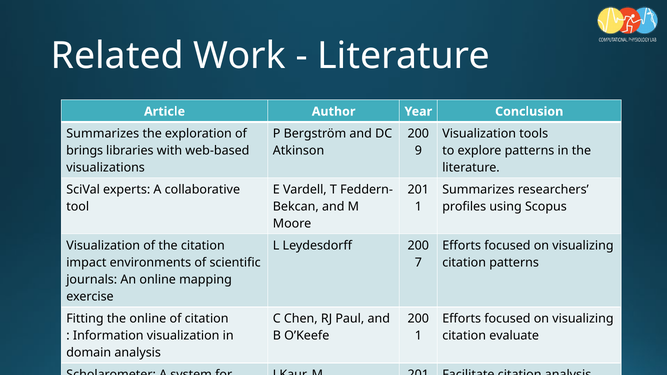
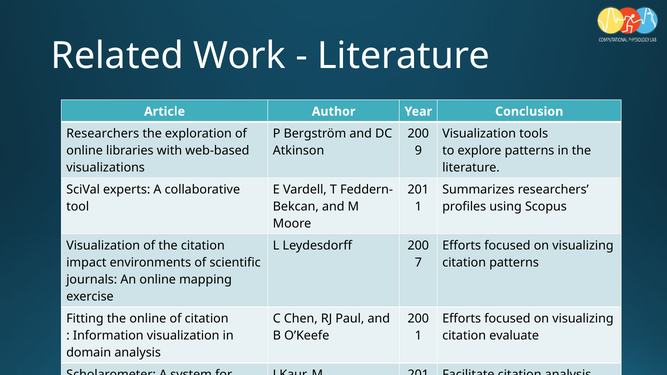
Summarizes: Summarizes -> Researchers (103, 134)
brings: brings -> online (85, 151)
